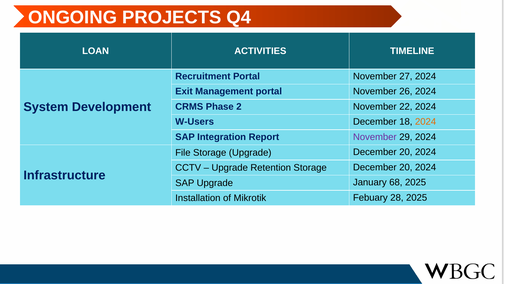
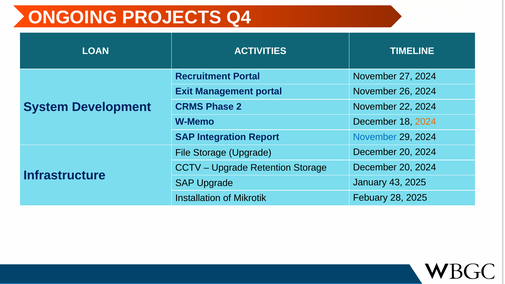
W-Users: W-Users -> W-Memo (195, 122)
November colour: purple -> blue (375, 137)
68: 68 -> 43 (396, 183)
